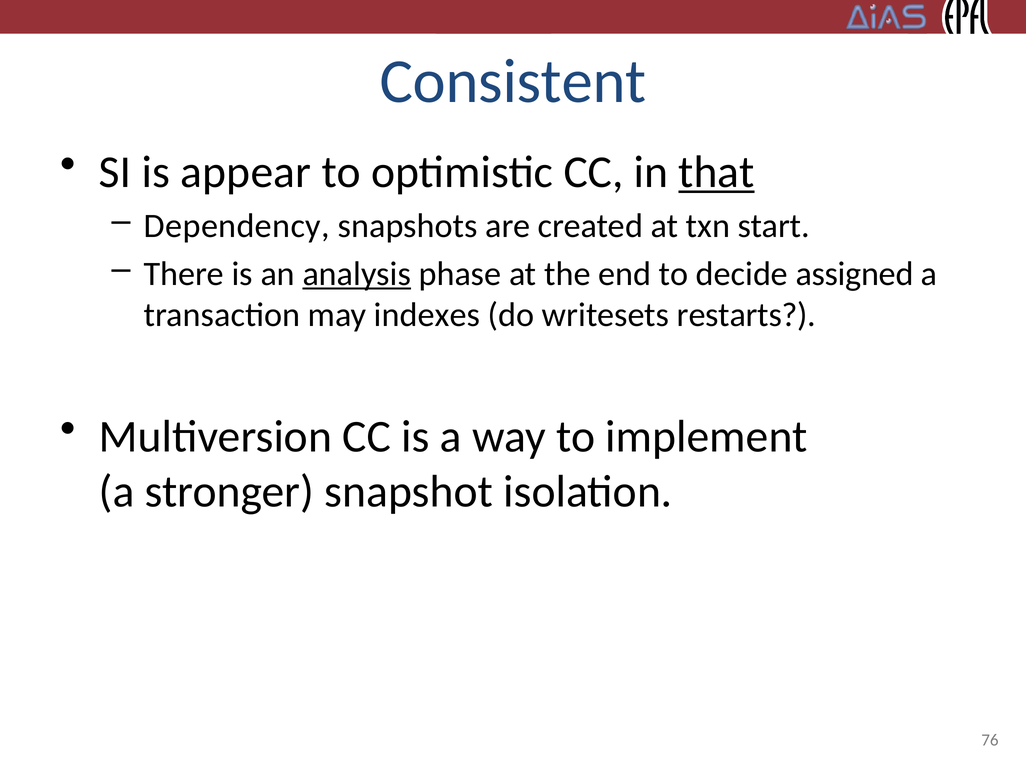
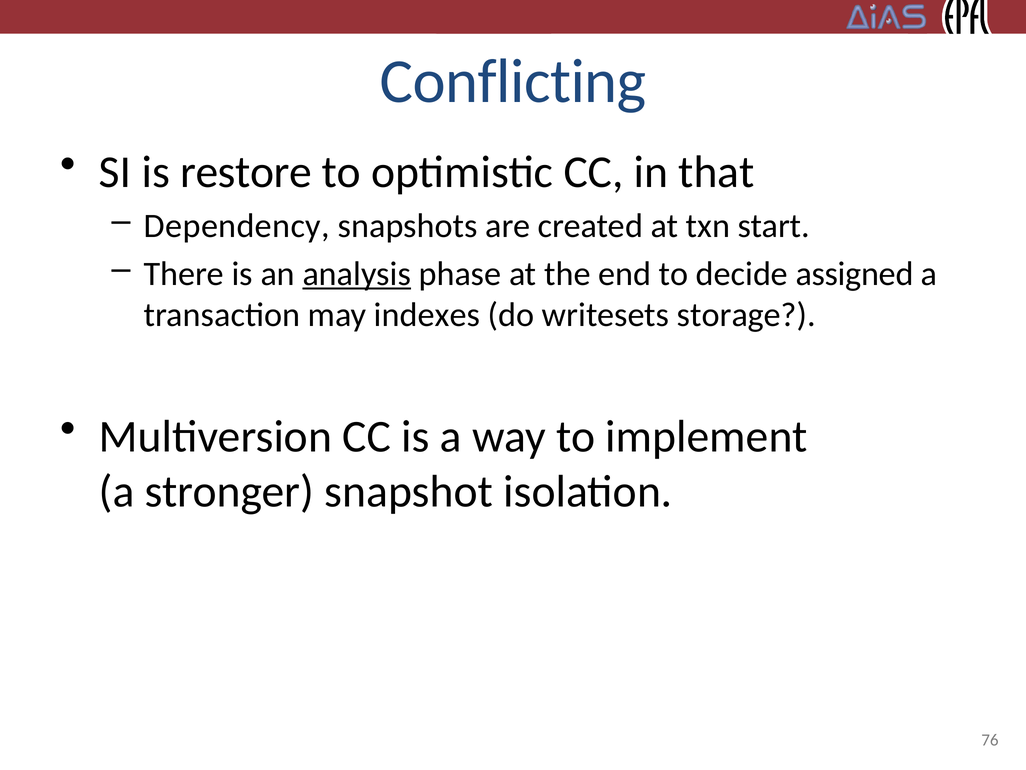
Consistent: Consistent -> Conflicting (513, 81)
appear: appear -> restore (246, 172)
that underline: present -> none (716, 172)
restarts: restarts -> storage (746, 315)
